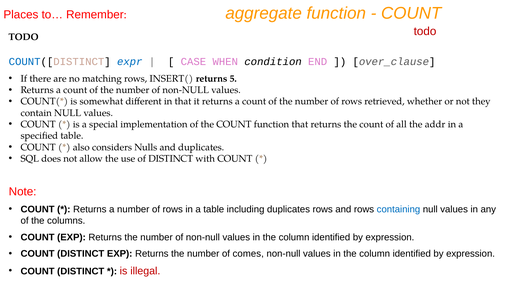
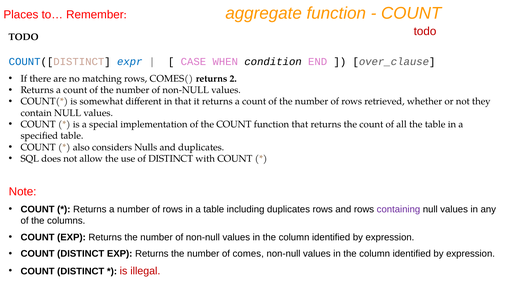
INSERT(: INSERT( -> COMES( (171, 79)
5: 5 -> 2 (233, 79)
the addr: addr -> table (435, 124)
containing colour: blue -> purple (398, 210)
